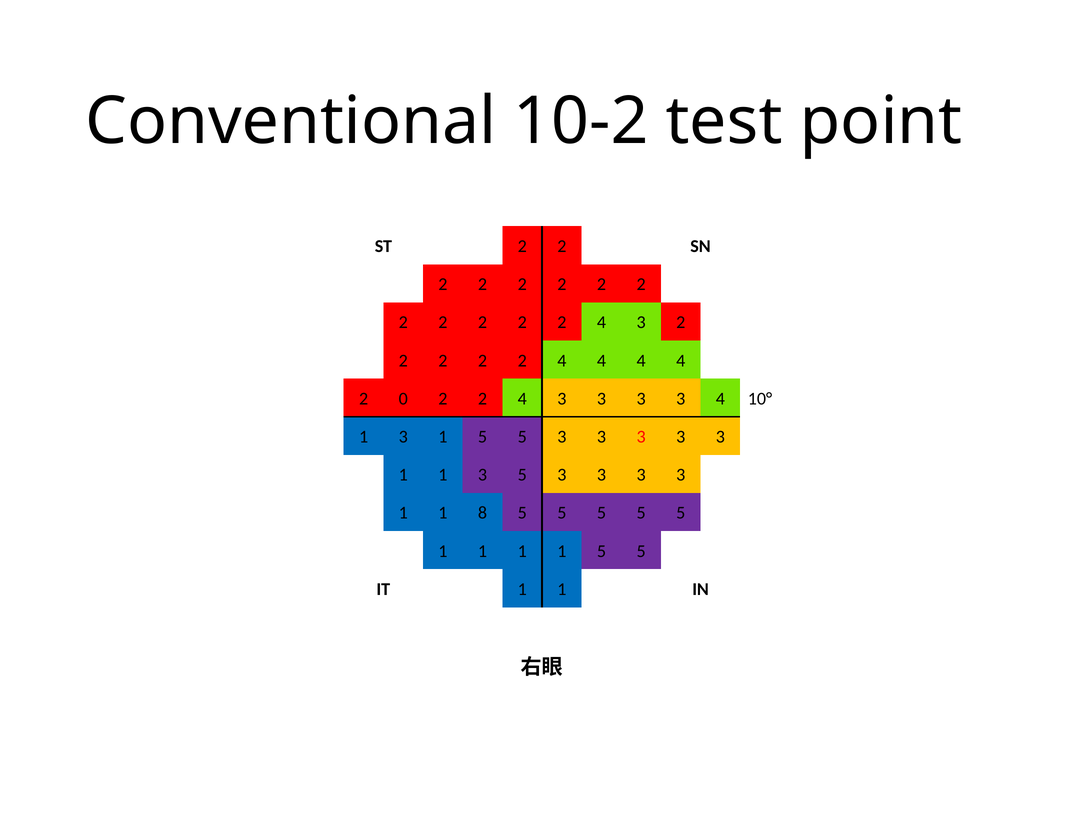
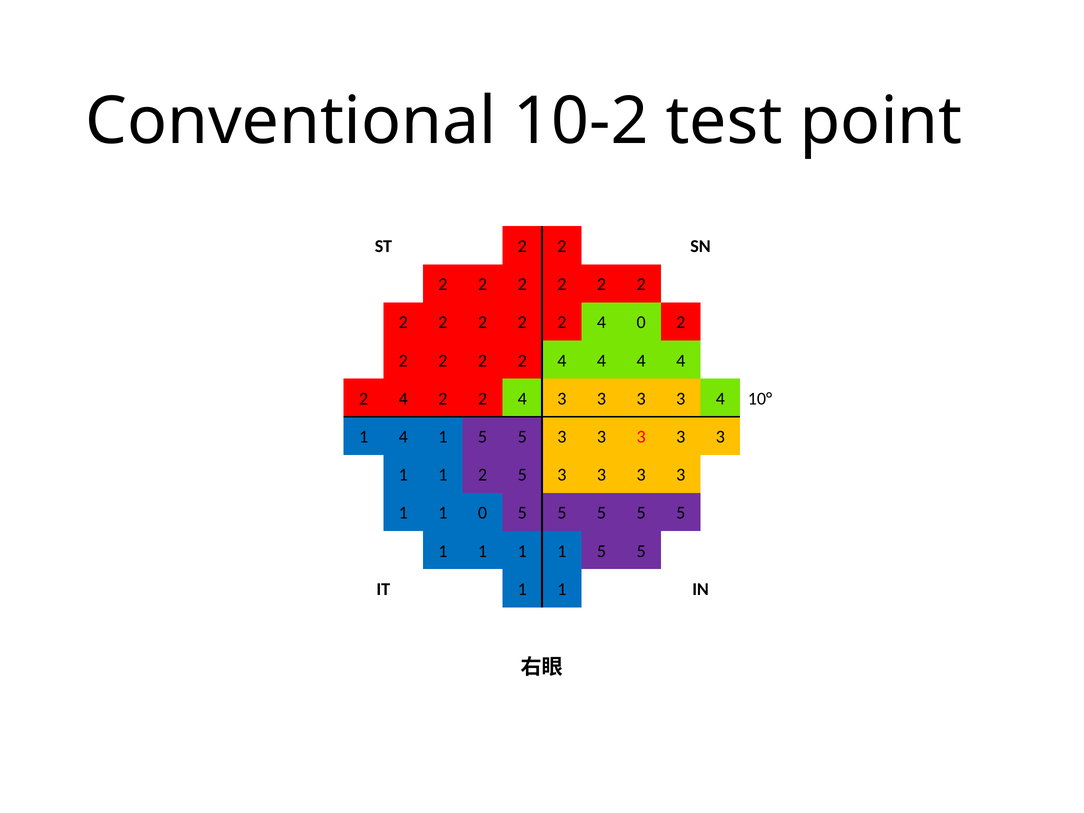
3: 3 -> 0 (641, 322)
0: 0 -> 4 (403, 399)
3: 3 -> 4 (403, 437)
1 1 3: 3 -> 2 (483, 475)
1 8: 8 -> 0 (483, 513)
